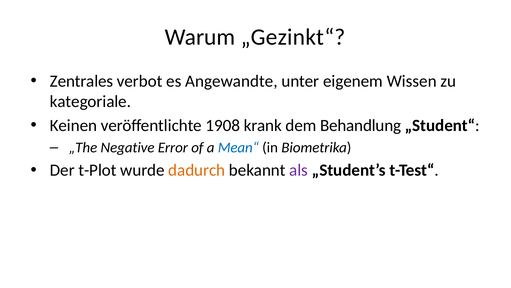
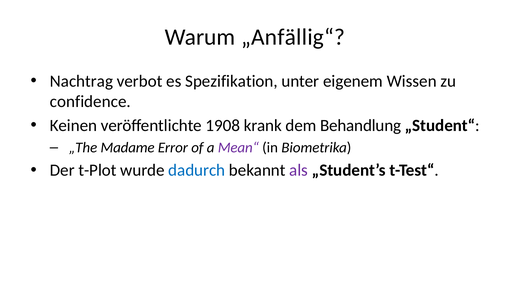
„Gezinkt“: „Gezinkt“ -> „Anfällig“ (293, 37)
Zentrales: Zentrales -> Nachtrag (81, 81)
Angewandte: Angewandte -> Spezifikation (231, 81)
kategoriale: kategoriale -> confidence (90, 101)
Negative: Negative -> Madame (128, 147)
Mean“ colour: blue -> purple (238, 147)
dadurch colour: orange -> blue (197, 170)
